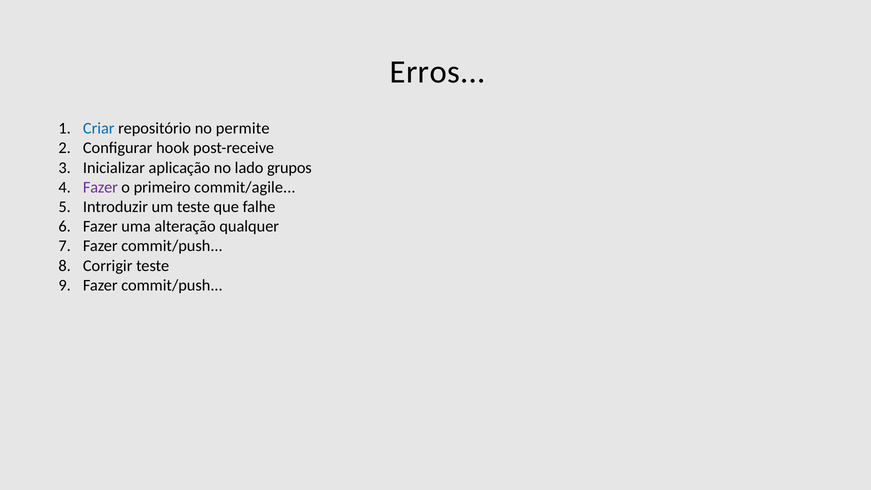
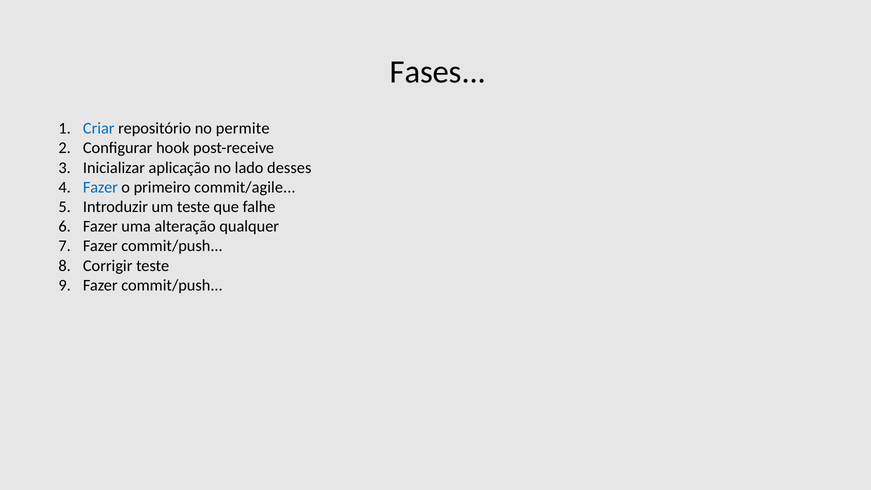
Erros: Erros -> Fases (438, 72)
grupos: grupos -> desses (289, 168)
Fazer colour: purple -> blue (100, 187)
